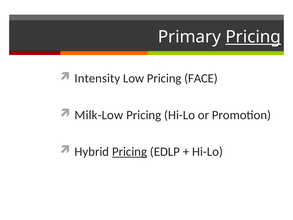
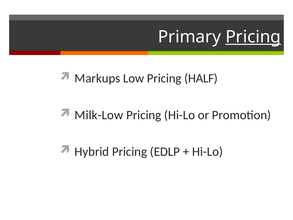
Intensity: Intensity -> Markups (97, 78)
FACE: FACE -> HALF (201, 78)
Pricing underline: present -> none (130, 152)
